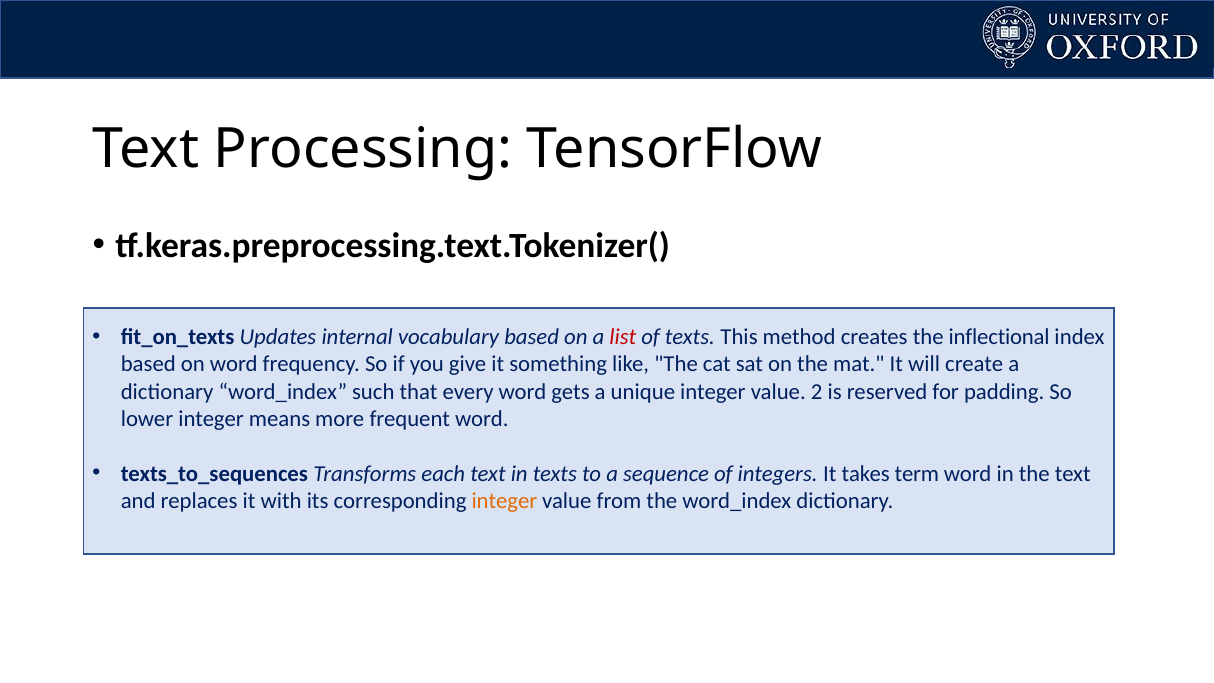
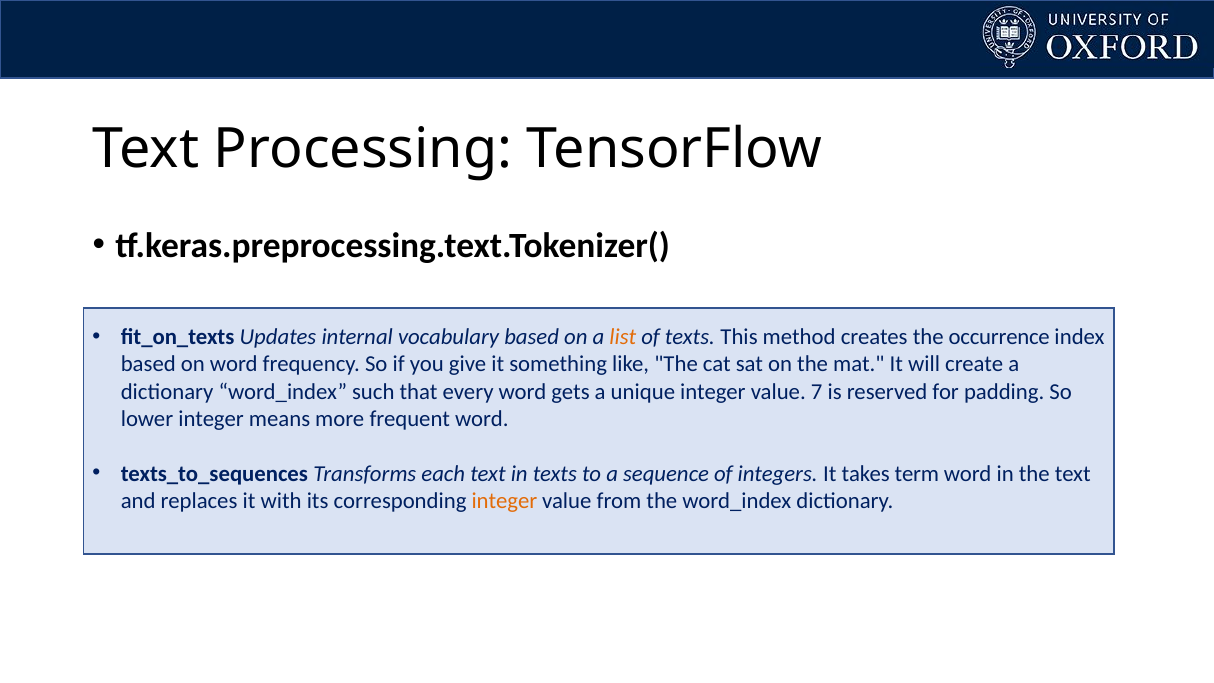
list colour: red -> orange (623, 337)
inflectional: inflectional -> occurrence (999, 337)
2: 2 -> 7 (817, 391)
